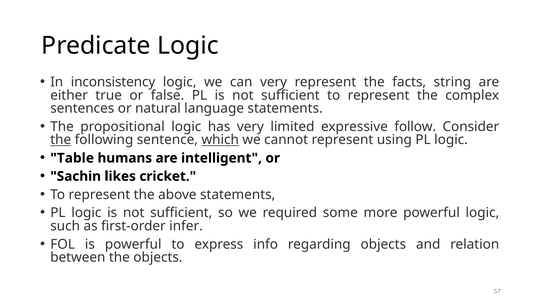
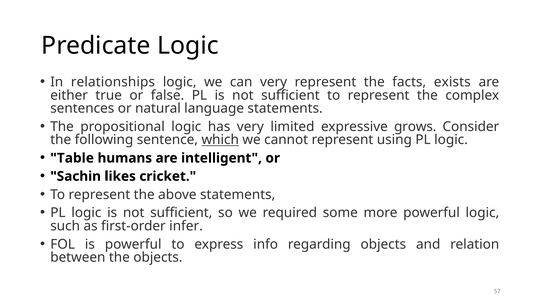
inconsistency: inconsistency -> relationships (113, 82)
string: string -> exists (452, 82)
follow: follow -> grows (415, 127)
the underline: present -> none (61, 140)
